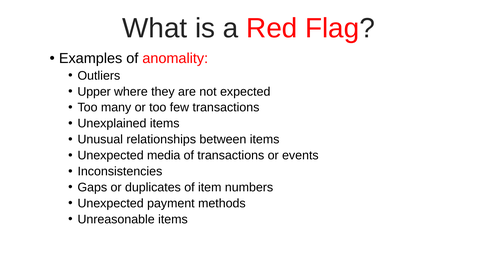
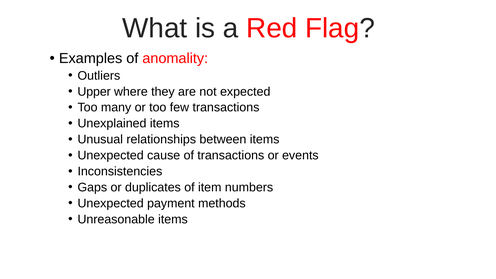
media: media -> cause (164, 155)
